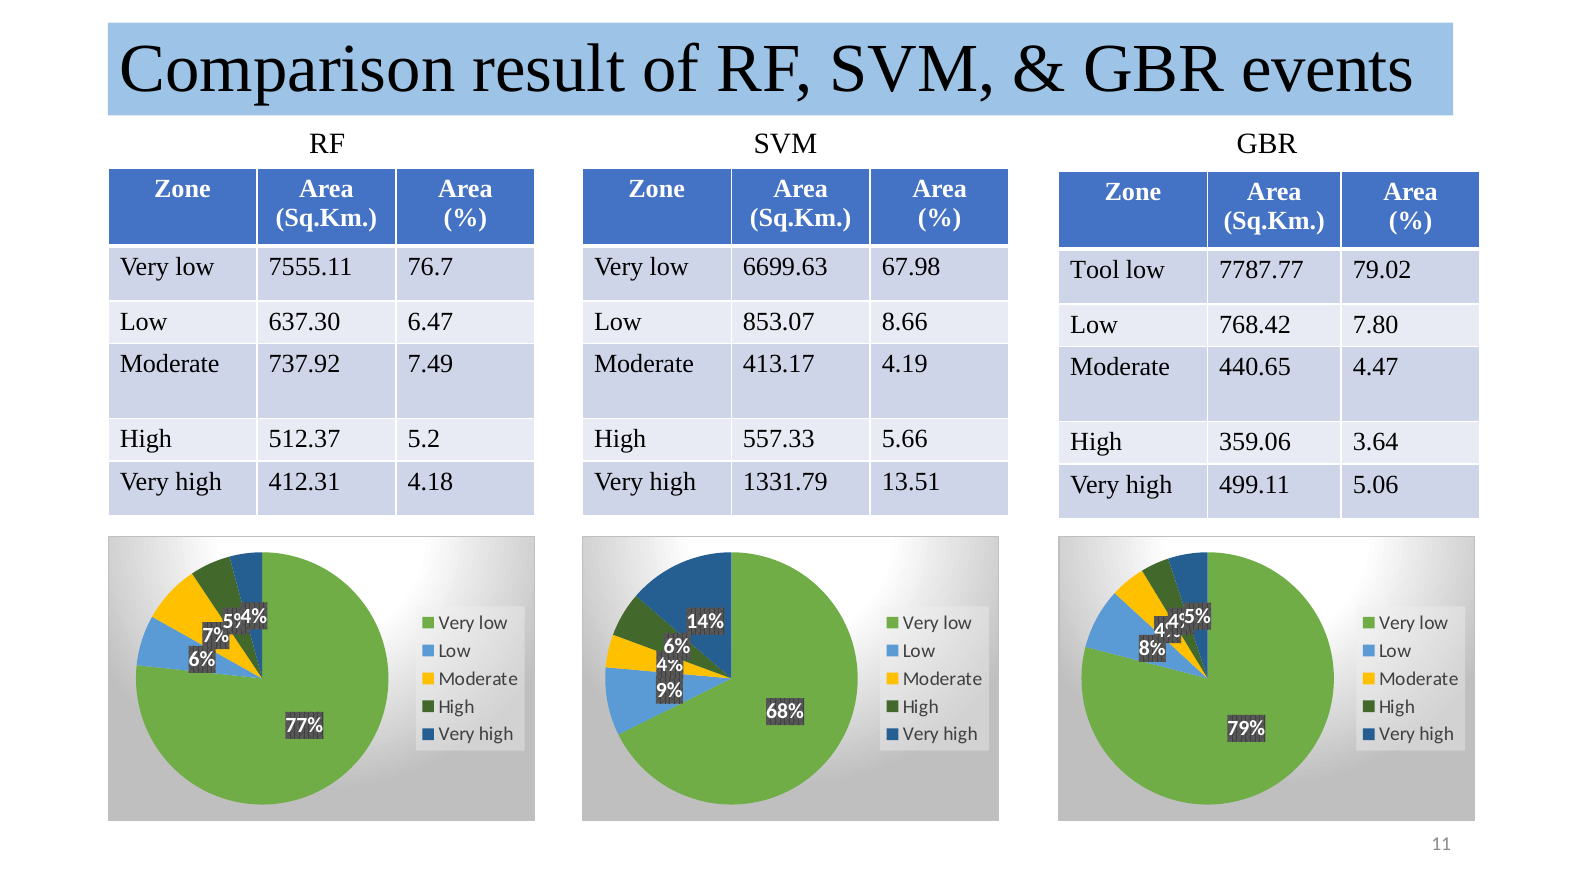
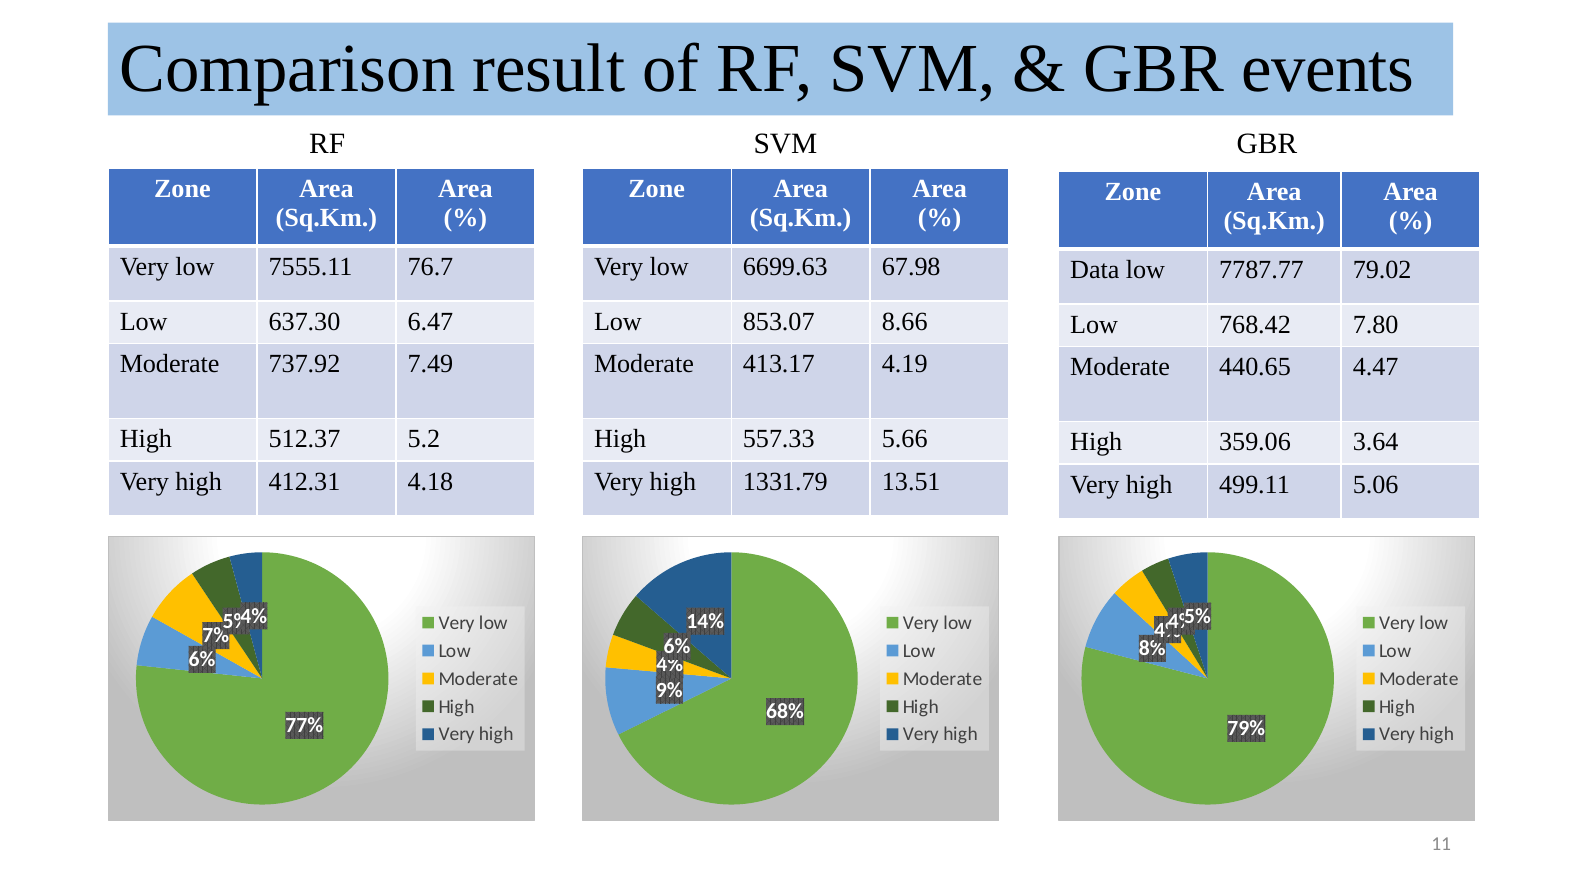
Tool: Tool -> Data (1095, 270)
